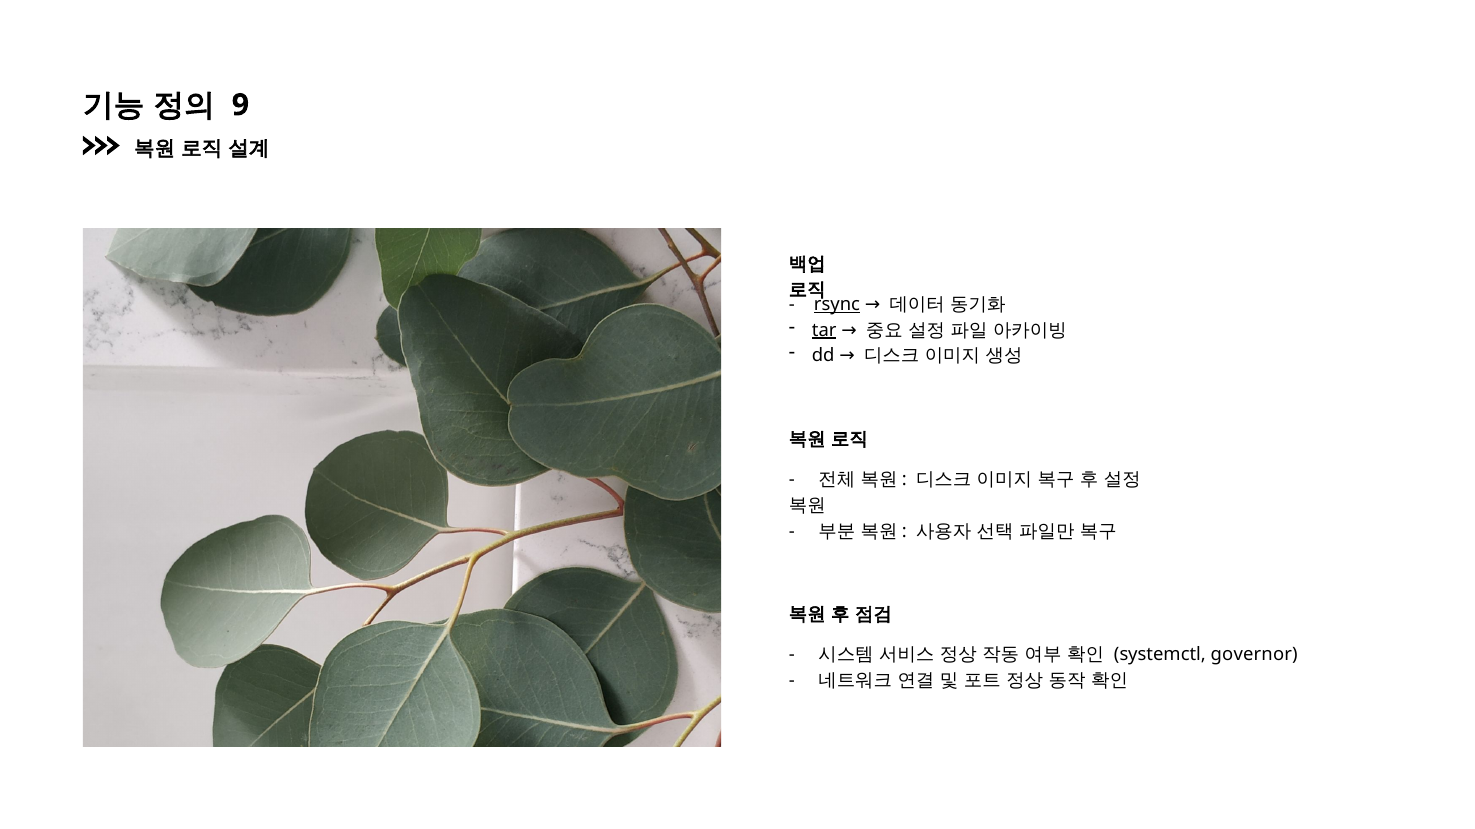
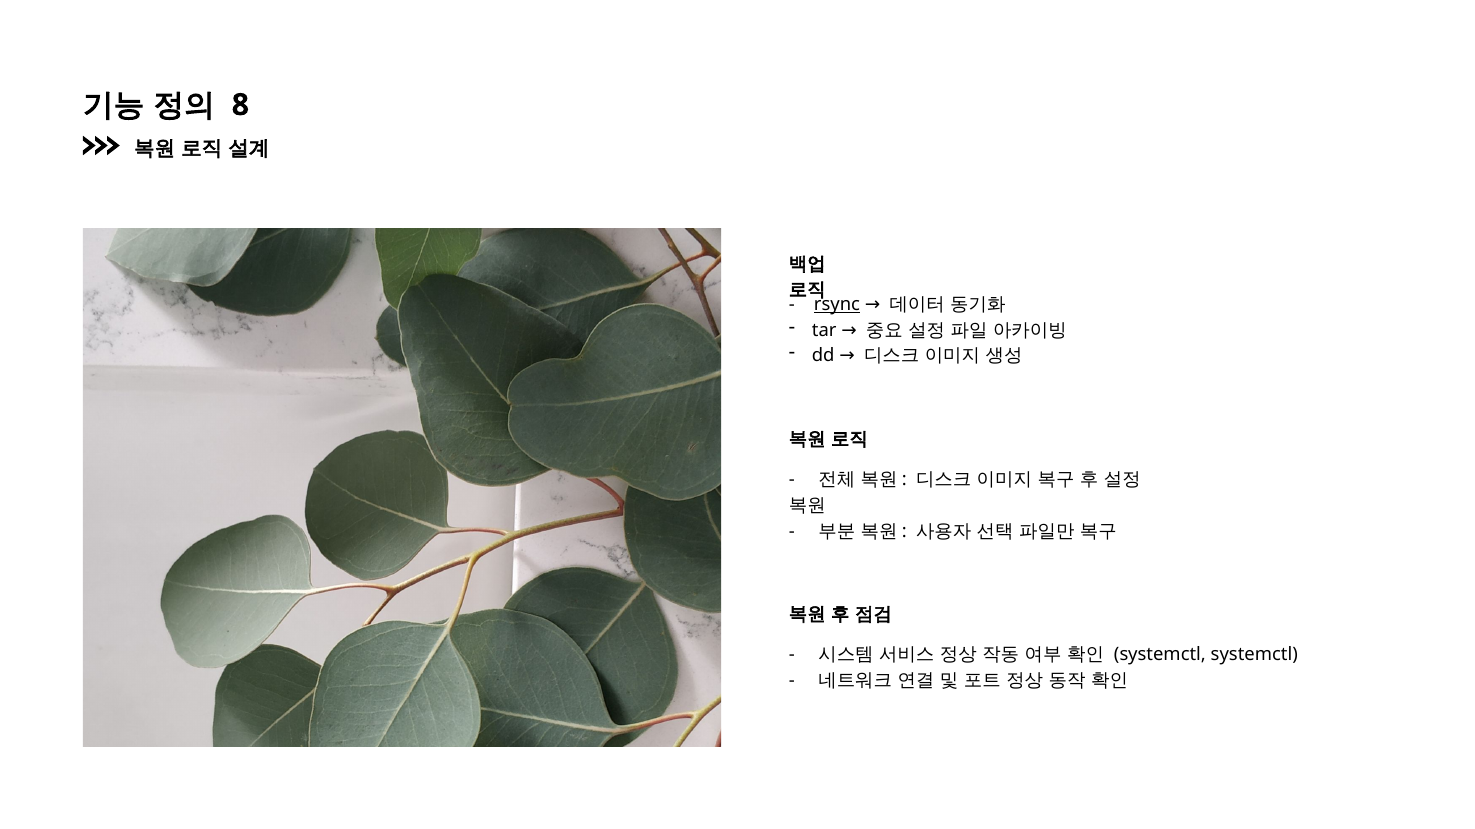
9: 9 -> 8 (240, 105)
tar underline: present -> none (824, 330)
systemctl governor: governor -> systemctl (1254, 655)
